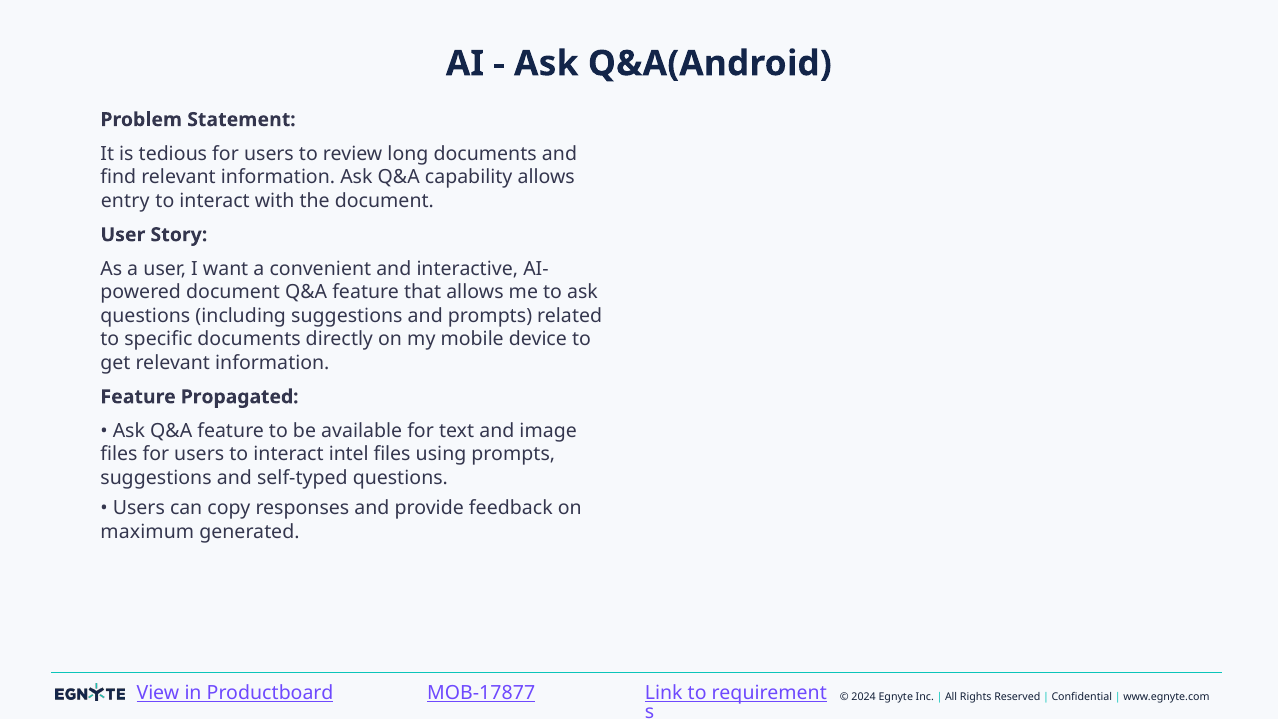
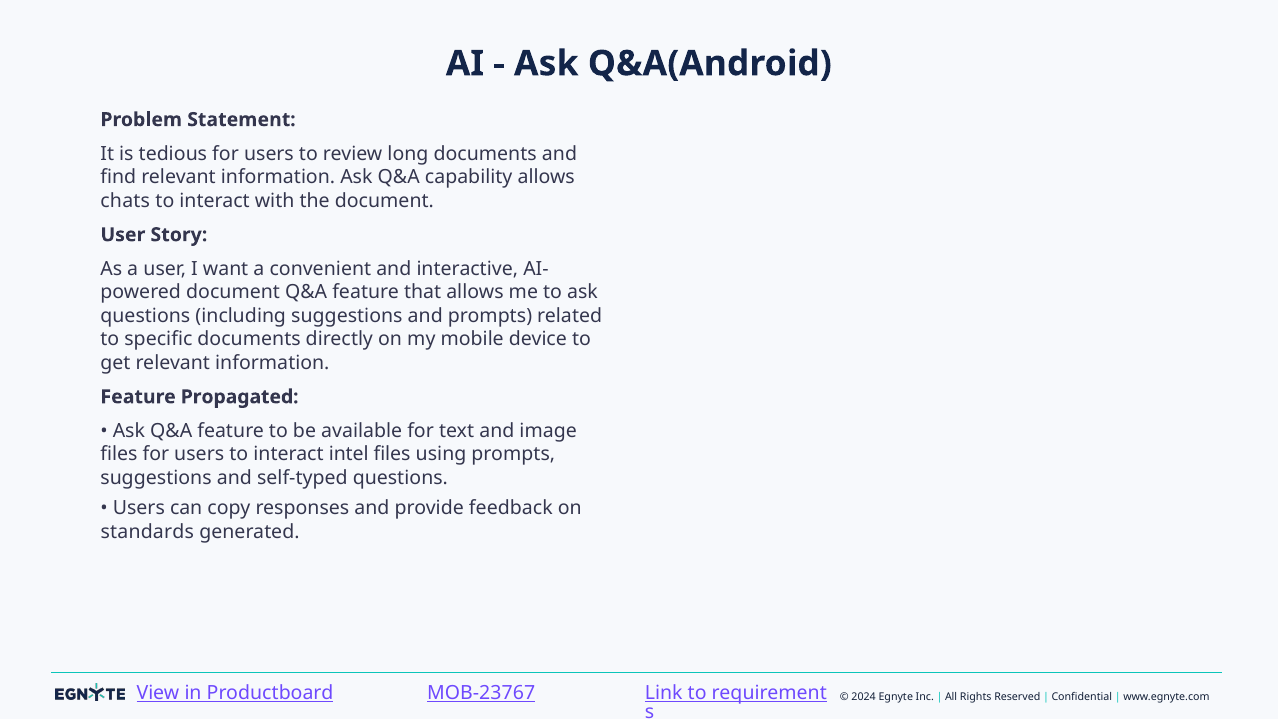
entry: entry -> chats (125, 201)
maximum: maximum -> standards (147, 532)
MOB-17877: MOB-17877 -> MOB-23767 (481, 692)
